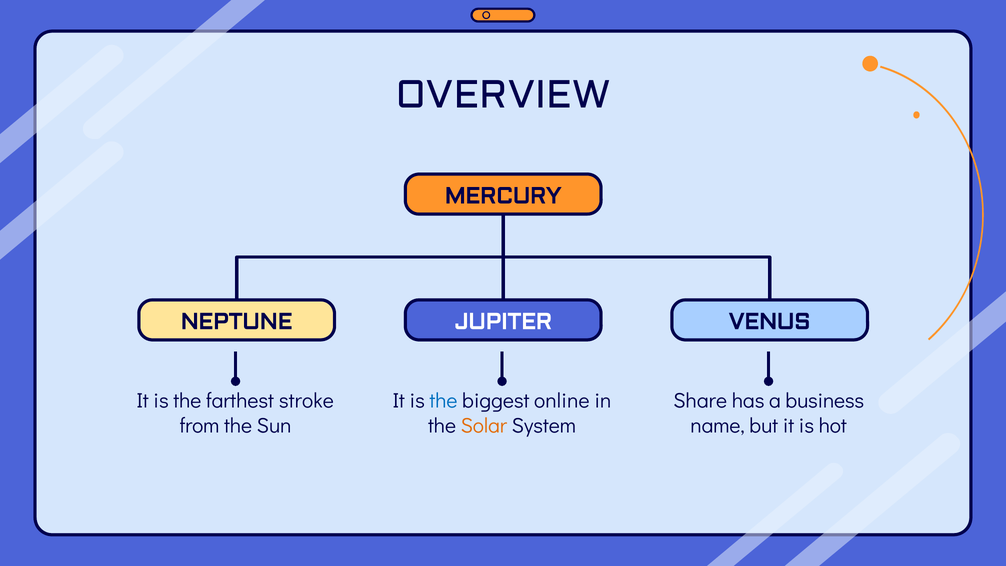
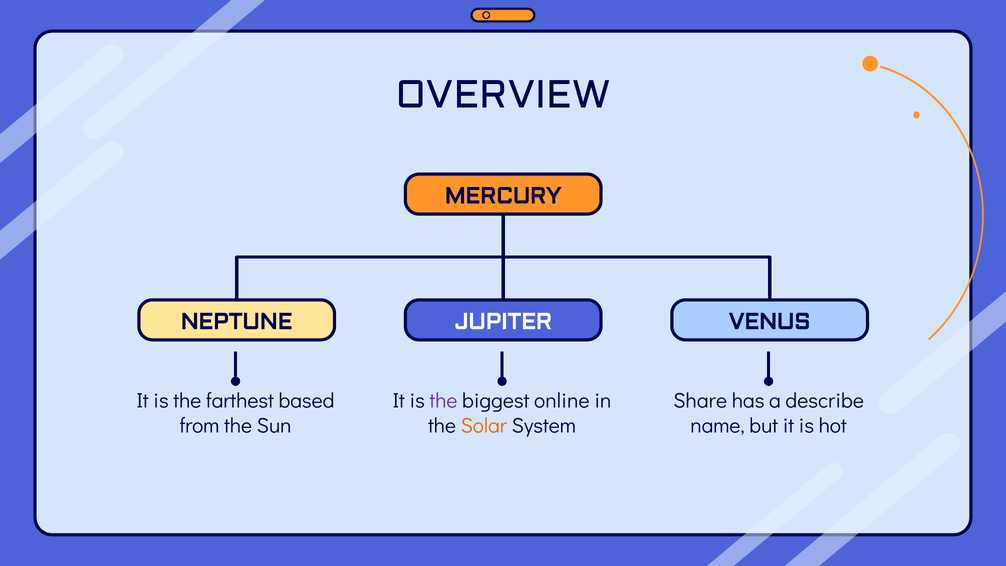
stroke: stroke -> based (306, 401)
the colour: blue -> purple (444, 401)
business: business -> describe (825, 401)
